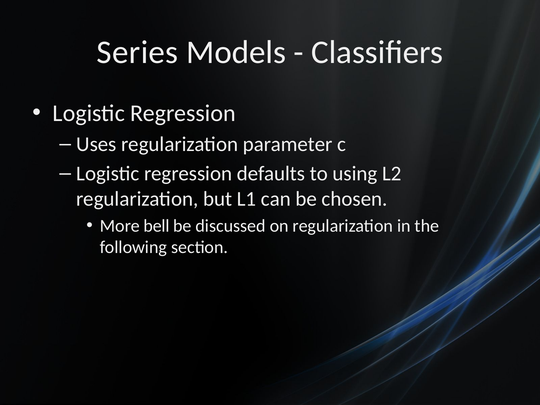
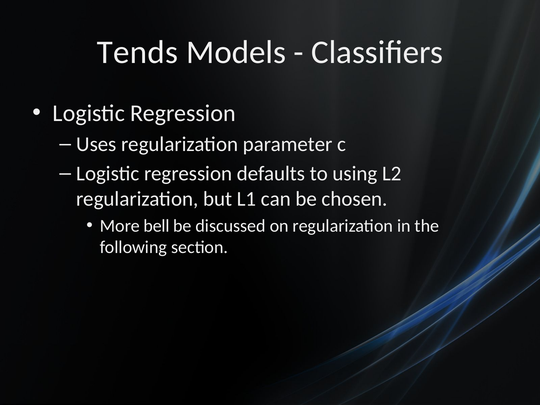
Series: Series -> Tends (137, 52)
